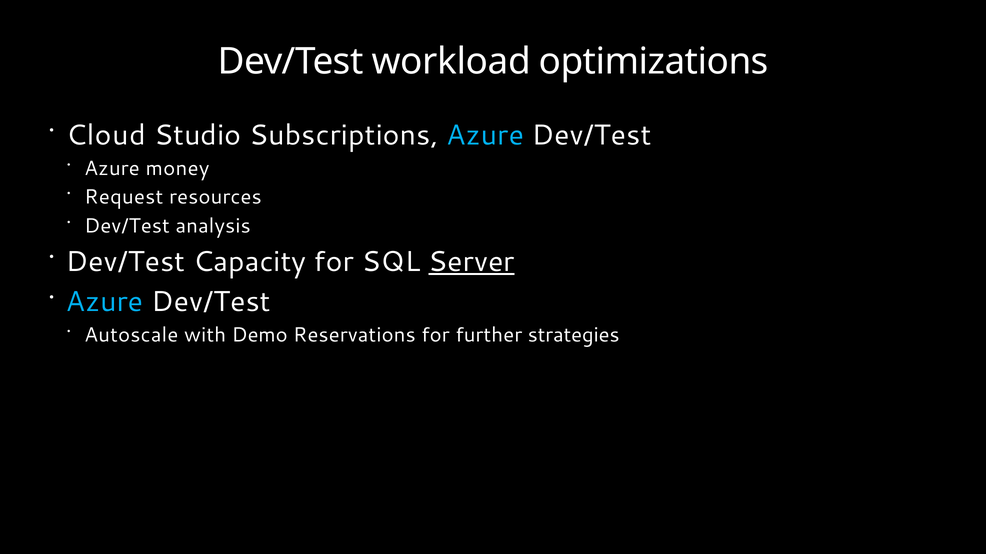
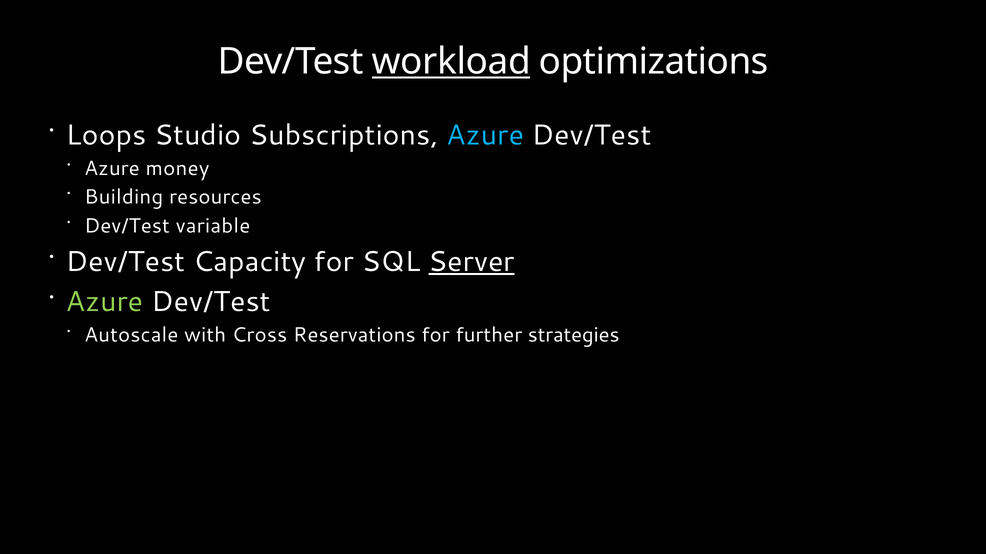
workload underline: none -> present (451, 62)
Cloud: Cloud -> Loops (106, 135)
Request: Request -> Building (124, 197)
analysis: analysis -> variable (213, 226)
Azure colour: light blue -> light green (105, 302)
Demo: Demo -> Cross (259, 335)
